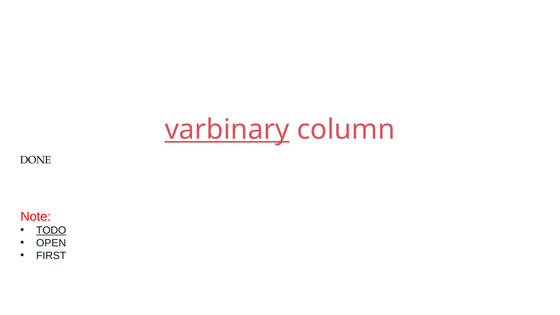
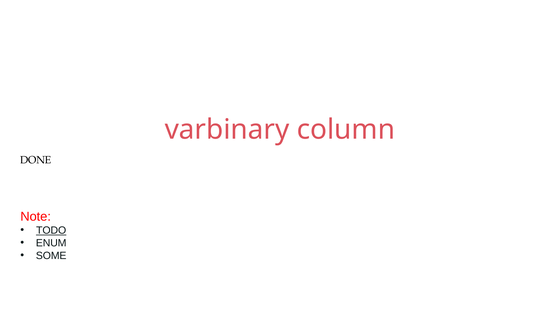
varbinary underline: present -> none (227, 130)
OPEN: OPEN -> ENUM (51, 243)
FIRST: FIRST -> SOME (51, 256)
